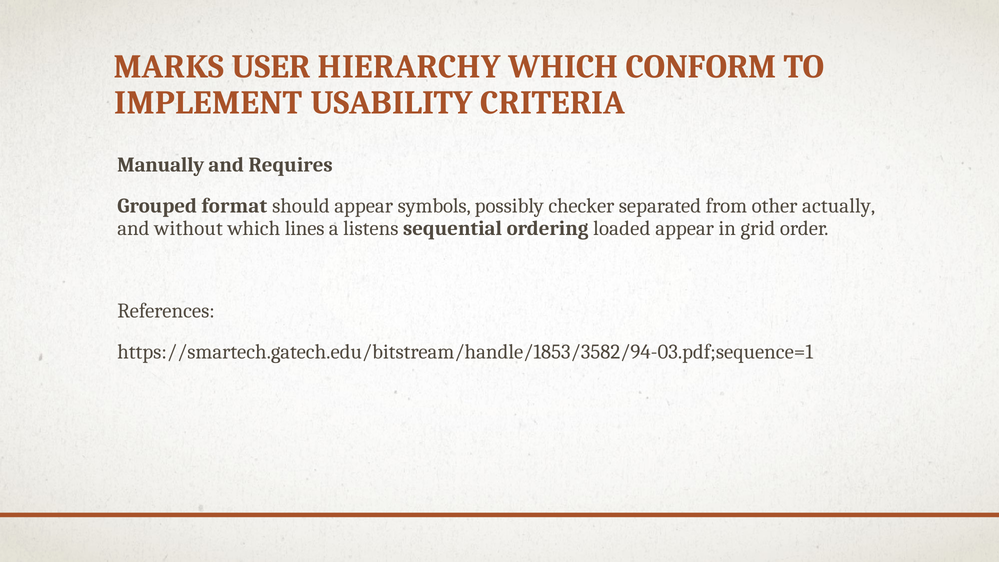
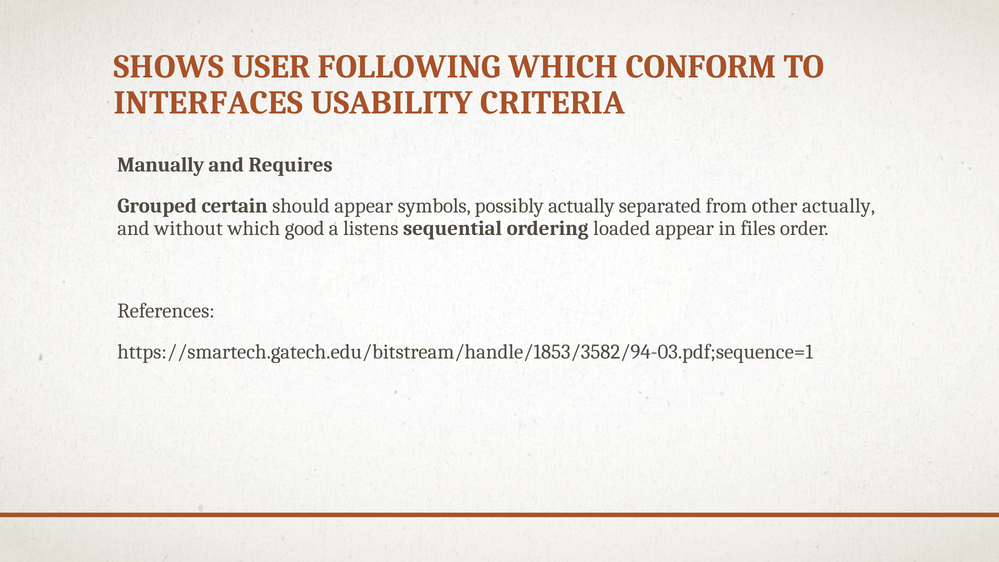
MARKS: MARKS -> SHOWS (169, 67)
HIERARCHY: HIERARCHY -> FOLLOWING (409, 67)
IMPLEMENT: IMPLEMENT -> INTERFACES (208, 103)
format: format -> certain (235, 206)
possibly checker: checker -> actually (581, 206)
lines: lines -> good (305, 228)
grid: grid -> files (758, 228)
